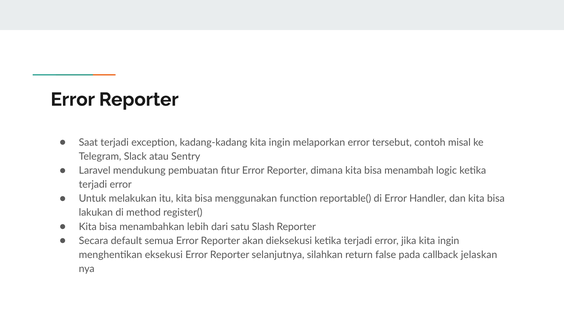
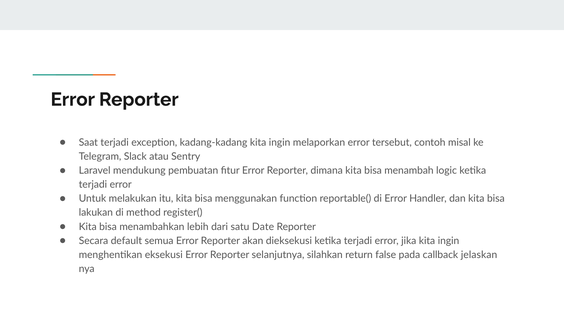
Slash: Slash -> Date (263, 227)
